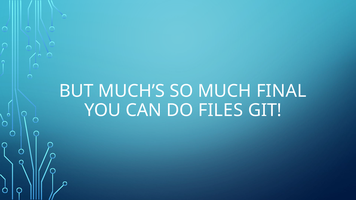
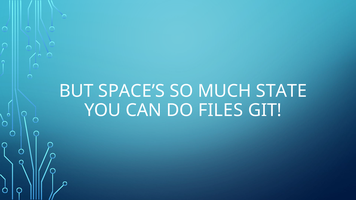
MUCH’S: MUCH’S -> SPACE’S (131, 91)
FINAL: FINAL -> STATE (281, 91)
